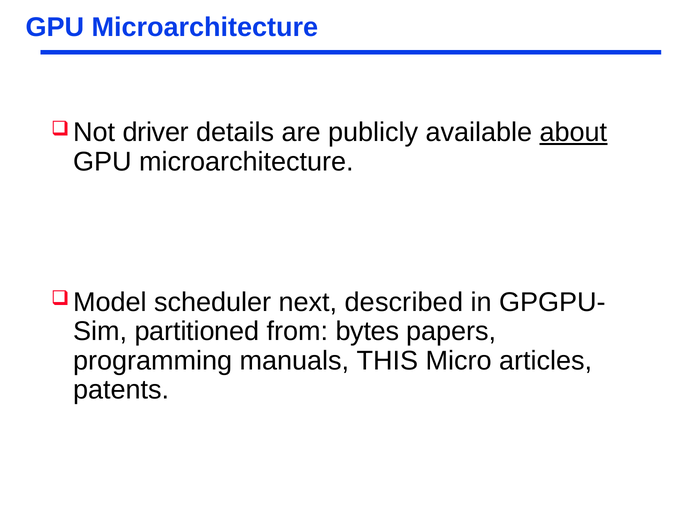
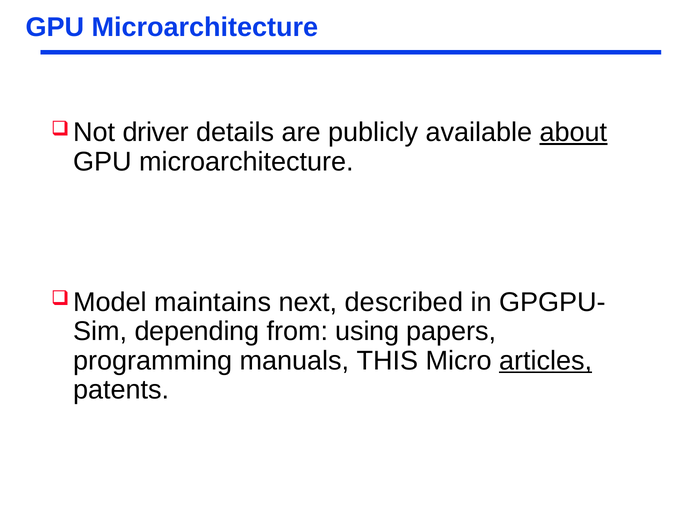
scheduler: scheduler -> maintains (213, 302)
partitioned: partitioned -> depending (197, 331)
bytes: bytes -> using (367, 331)
articles underline: none -> present (546, 361)
